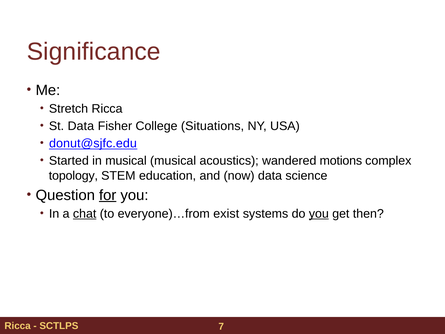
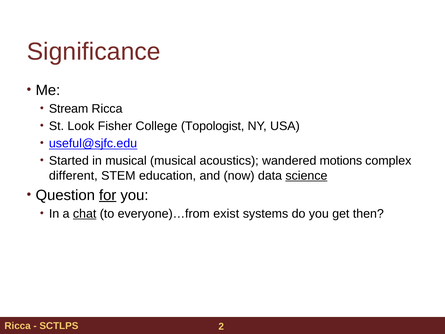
Stretch: Stretch -> Stream (69, 109)
St Data: Data -> Look (81, 126)
Situations: Situations -> Topologist (213, 126)
donut@sjfc.edu: donut@sjfc.edu -> useful@sjfc.edu (93, 143)
topology: topology -> different (73, 176)
science underline: none -> present (306, 176)
you underline: present -> none (319, 214)
7: 7 -> 2 (221, 326)
